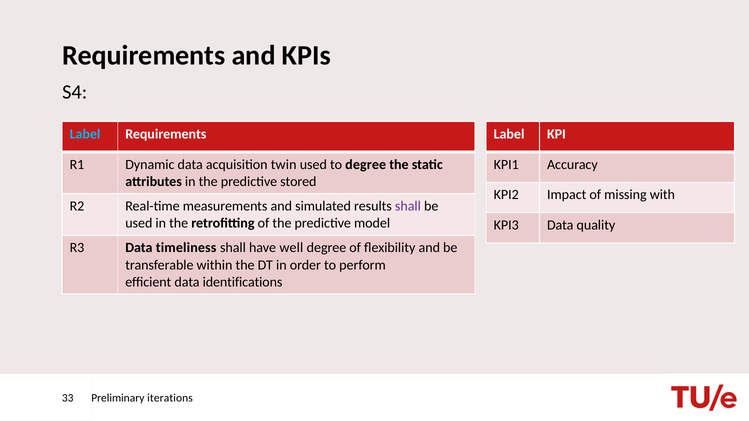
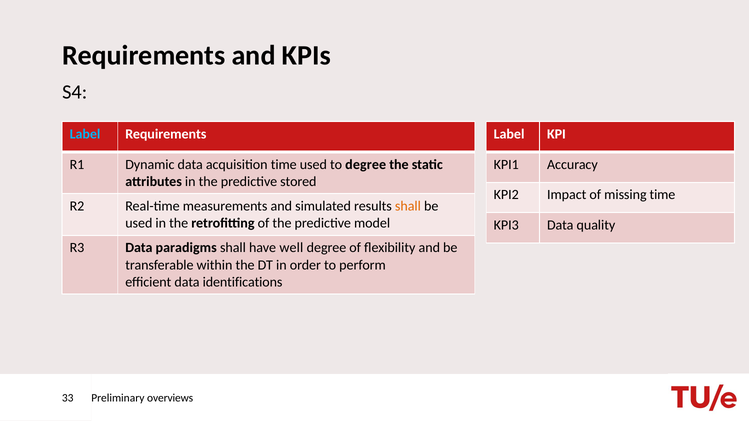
acquisition twin: twin -> time (284, 165)
missing with: with -> time (662, 195)
shall colour: purple -> orange (408, 206)
timeliness: timeliness -> paradigms (186, 248)
iterations: iterations -> overviews (170, 398)
